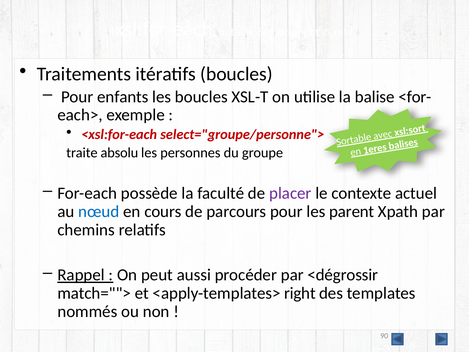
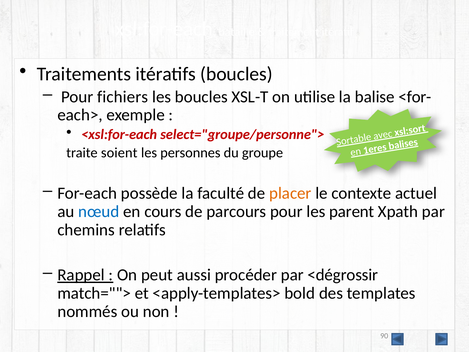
enfants: enfants -> fichiers (123, 97)
absolu: absolu -> soient (119, 153)
placer colour: purple -> orange (290, 193)
right: right -> bold (300, 293)
